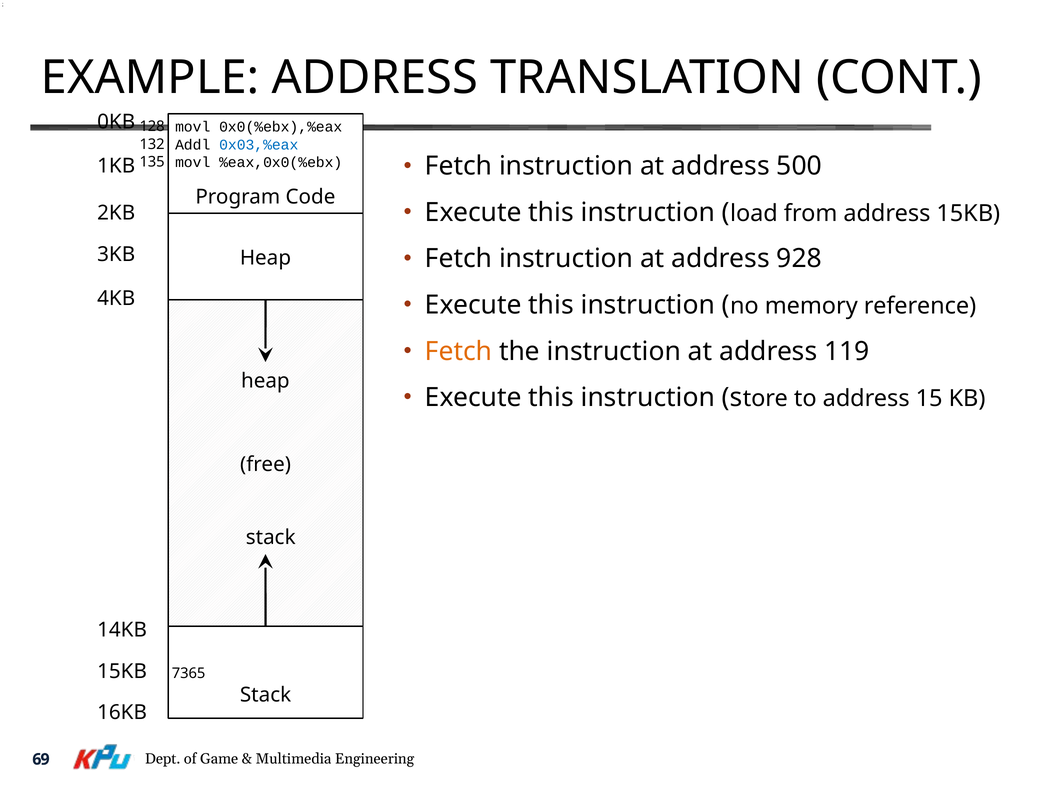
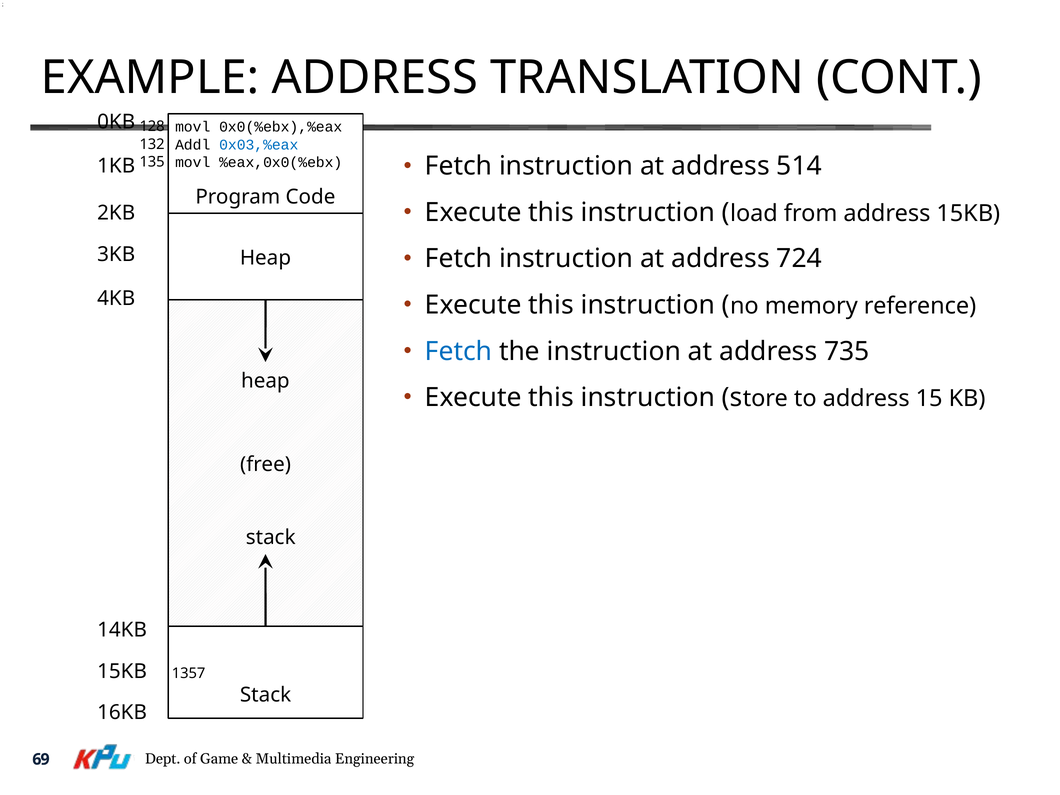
500: 500 -> 514 (799, 166)
928: 928 -> 724 (799, 259)
Fetch colour: orange -> blue (459, 351)
119: 119 -> 735 (847, 351)
7365: 7365 -> 1357 (189, 673)
